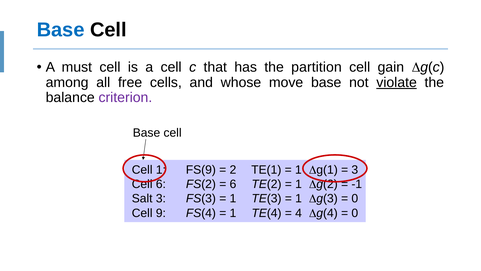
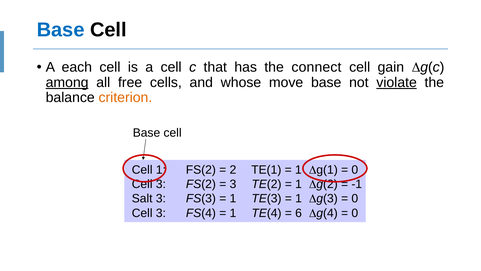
must: must -> each (77, 67)
partition: partition -> connect (316, 67)
among underline: none -> present (67, 82)
criterion colour: purple -> orange (125, 97)
FS(9: FS(9 -> FS(2 (201, 169)
3: 3 -> 0 (355, 169)
6: 6 -> 3 (161, 184)
6: 6 -> 3 (233, 184)
9: 9 -> 3 (161, 213)
4: 4 -> 6 (299, 213)
